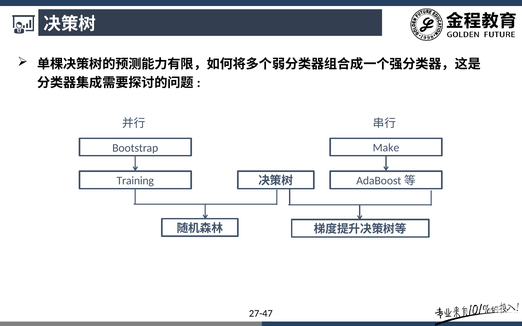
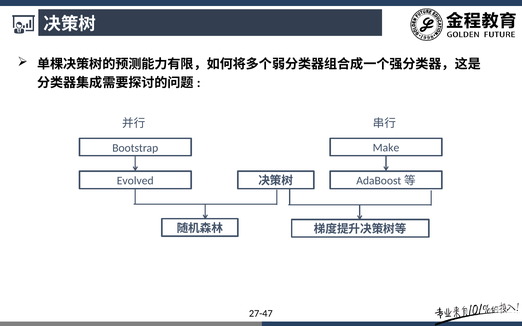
Training: Training -> Evolved (135, 181)
